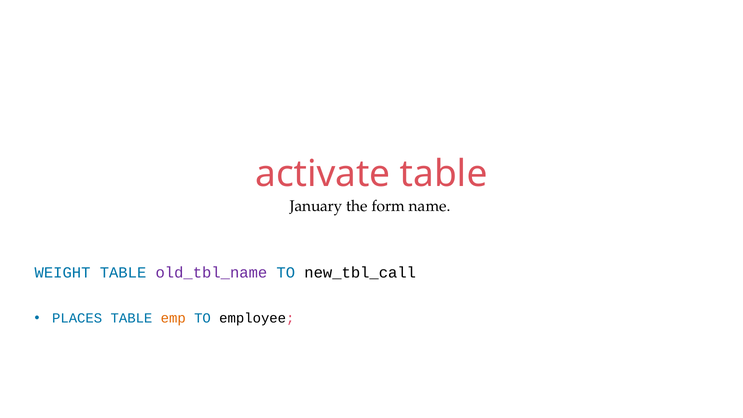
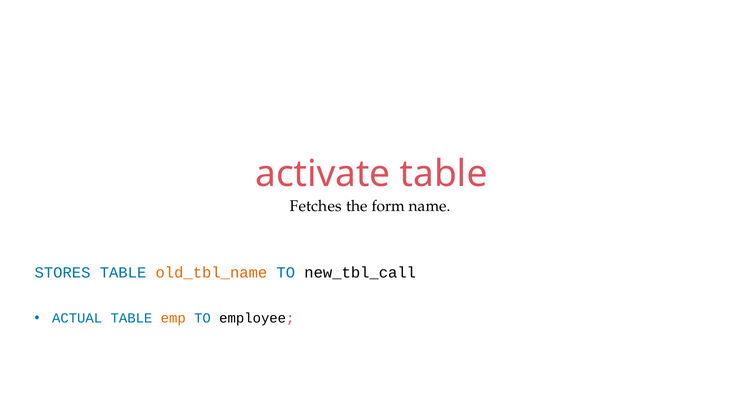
January: January -> Fetches (316, 206)
WEIGHT: WEIGHT -> STORES (63, 272)
old_tbl_name colour: purple -> orange (211, 272)
PLACES: PLACES -> ACTUAL (77, 318)
